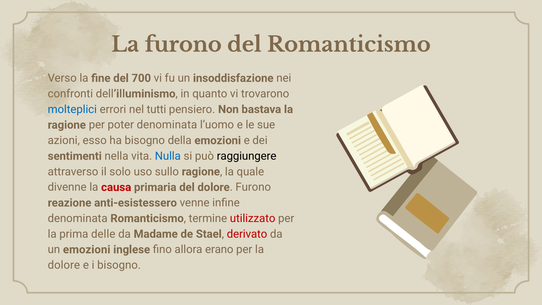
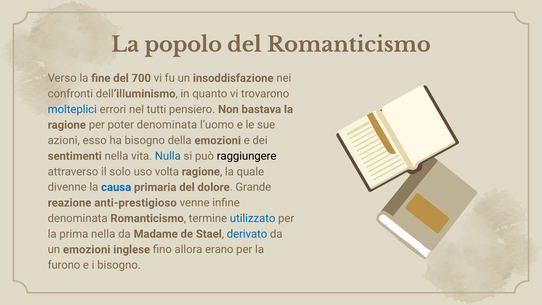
La furono: furono -> popolo (183, 45)
sullo: sullo -> volta (167, 172)
causa colour: red -> blue (116, 187)
dolore Furono: Furono -> Grande (253, 187)
anti-esistessero: anti-esistessero -> anti-prestigioso (135, 203)
utilizzato colour: red -> blue (253, 218)
prima delle: delle -> nella (103, 234)
derivato colour: red -> blue (247, 234)
dolore: dolore -> furono (64, 265)
